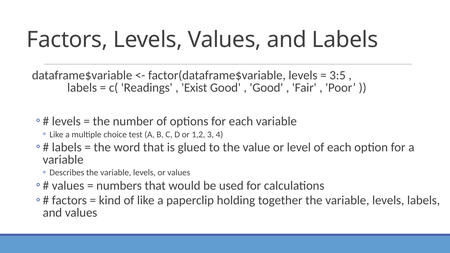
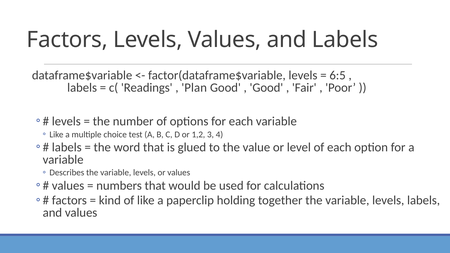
3:5: 3:5 -> 6:5 (338, 75)
Exist: Exist -> Plan (194, 88)
